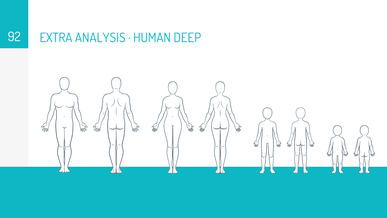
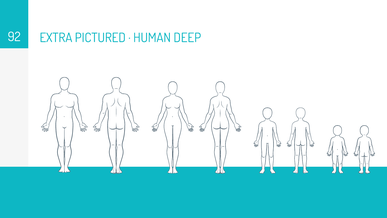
ANALYSIS: ANALYSIS -> PICTURED (100, 38)
